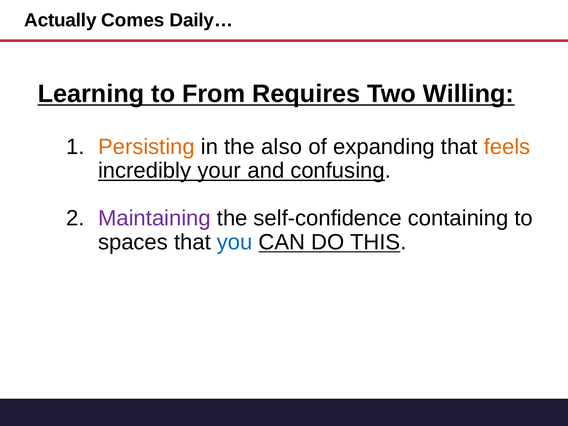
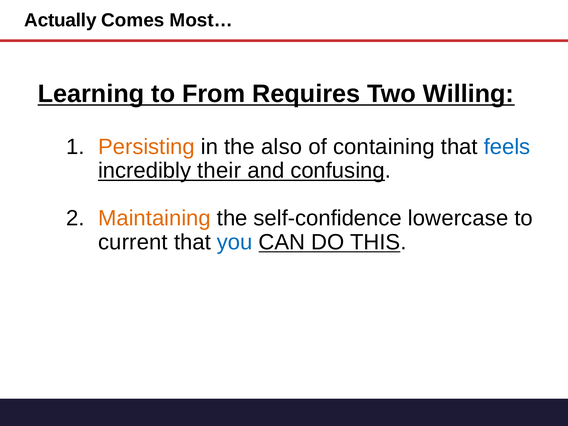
Daily…: Daily… -> Most… (201, 20)
expanding: expanding -> containing (384, 147)
feels colour: orange -> blue (507, 147)
your: your -> their (219, 171)
Maintaining colour: purple -> orange (154, 218)
containing: containing -> lowercase (458, 218)
spaces: spaces -> current (133, 242)
